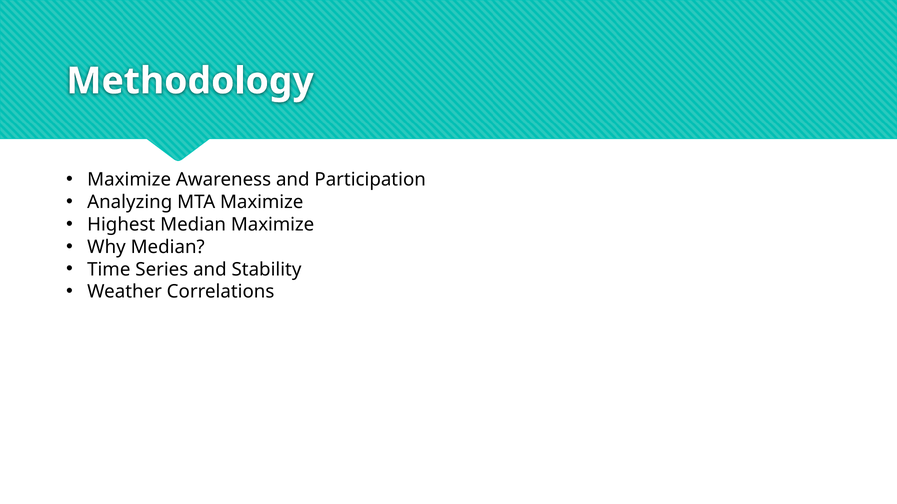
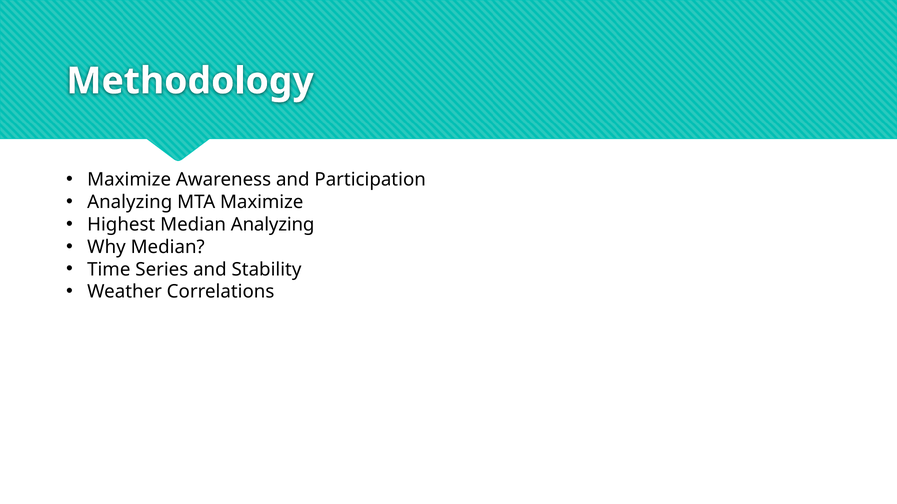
Median Maximize: Maximize -> Analyzing (273, 225)
